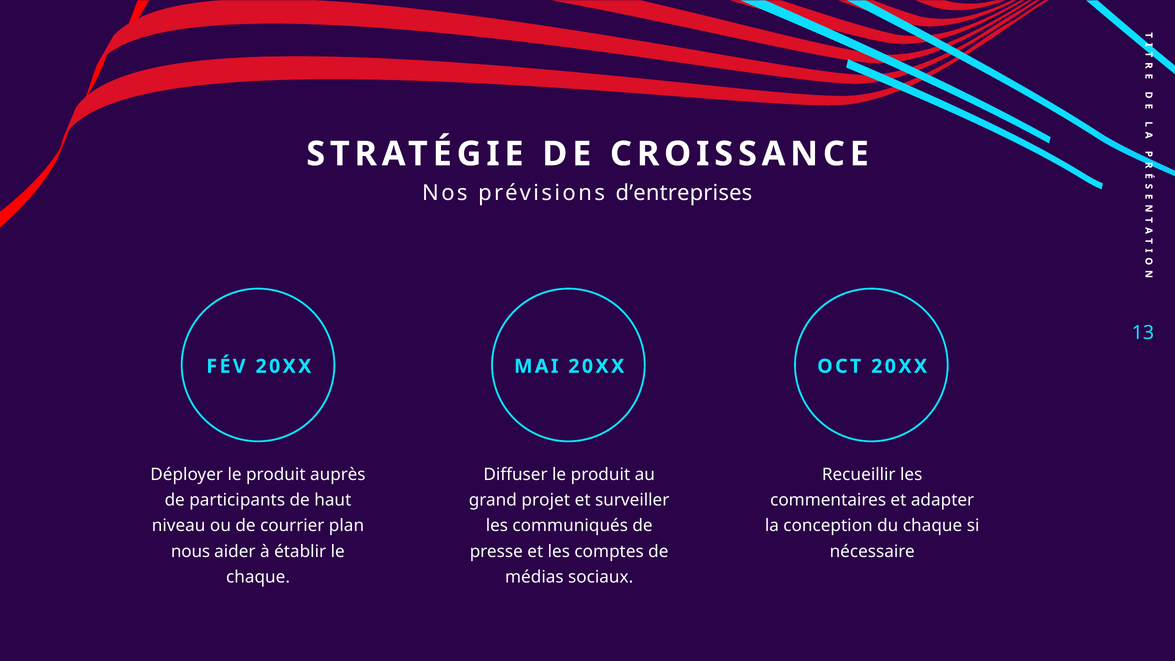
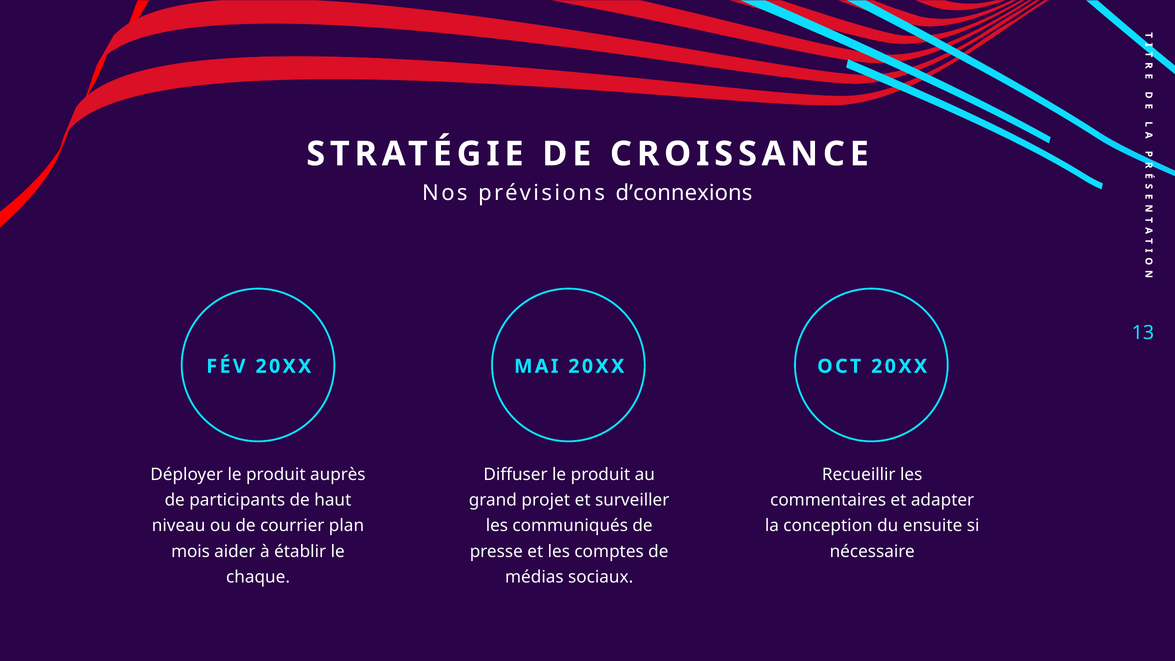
d’entreprises: d’entreprises -> d’connexions (684, 193)
du chaque: chaque -> ensuite (933, 526)
nous: nous -> mois (191, 551)
